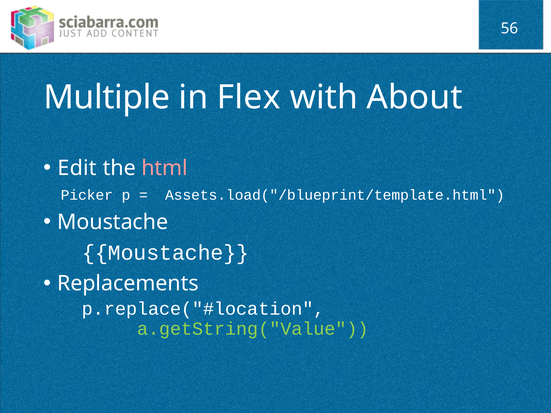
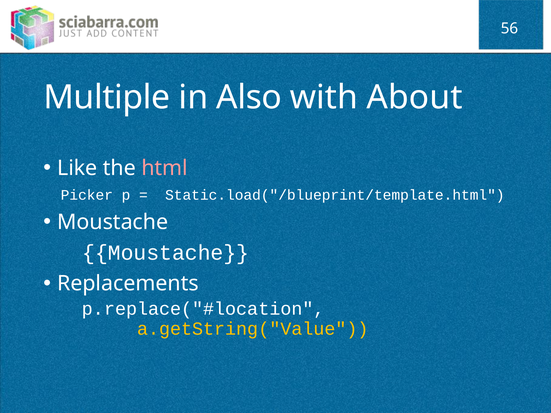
Flex: Flex -> Also (249, 97)
Edit: Edit -> Like (77, 168)
Assets.load("/blueprint/template.html: Assets.load("/blueprint/template.html -> Static.load("/blueprint/template.html (335, 195)
a.getString("Value colour: light green -> yellow (253, 329)
